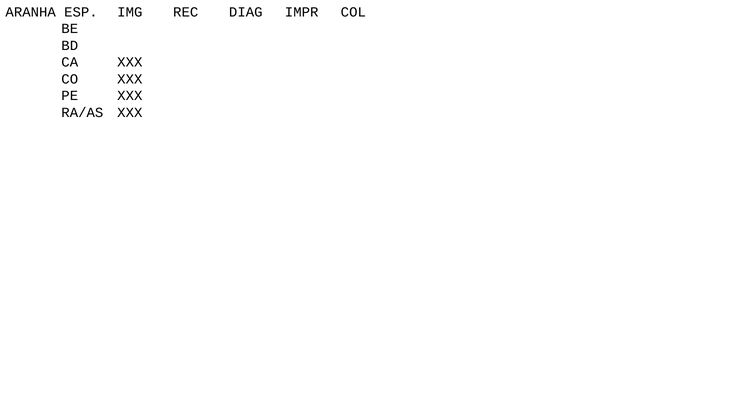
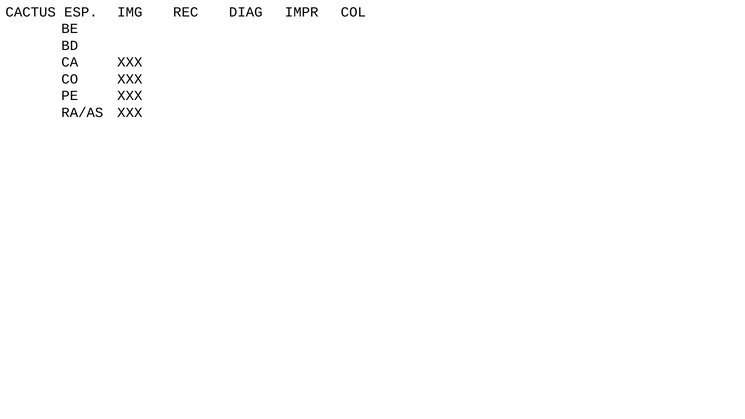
ARANHA: ARANHA -> CACTUS (31, 12)
